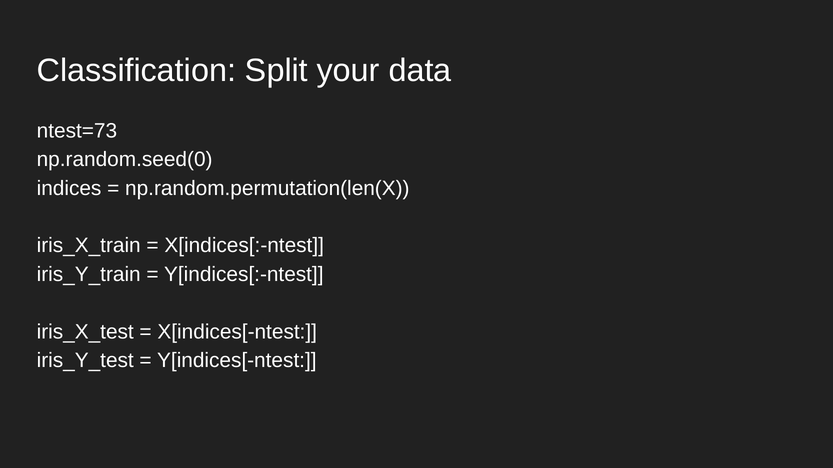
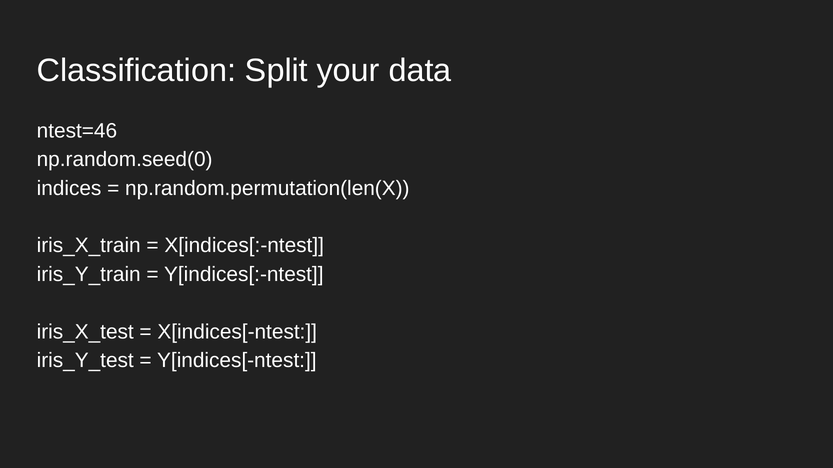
ntest=73: ntest=73 -> ntest=46 (77, 131)
